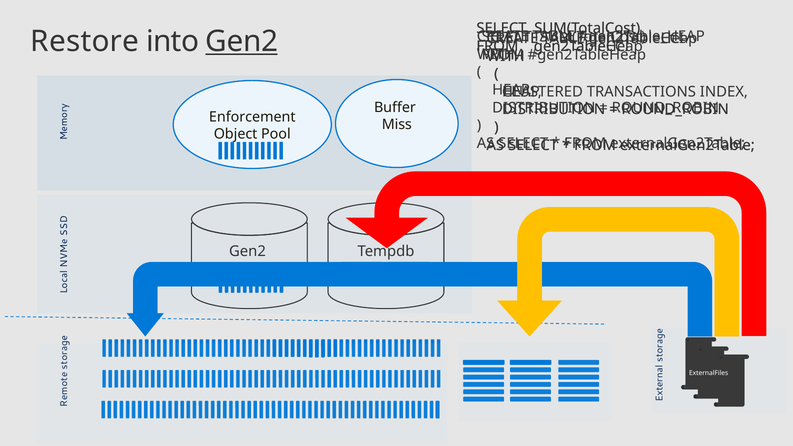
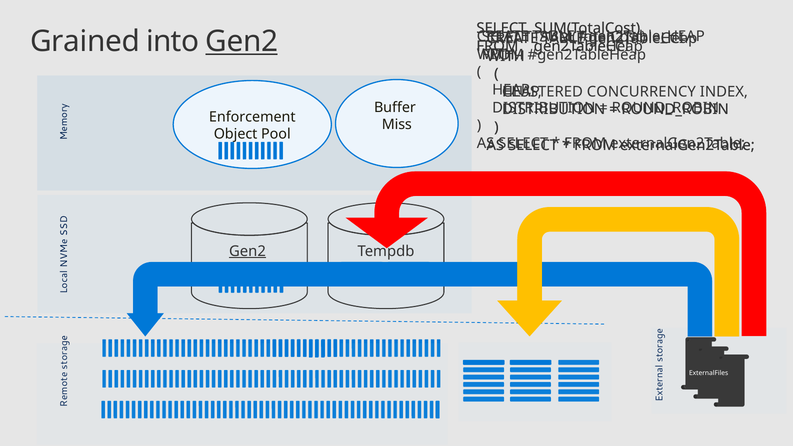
Restore: Restore -> Grained (85, 42)
TRANSACTIONS: TRANSACTIONS -> CONCURRENCY (641, 92)
Gen2 underline: none -> present (247, 251)
